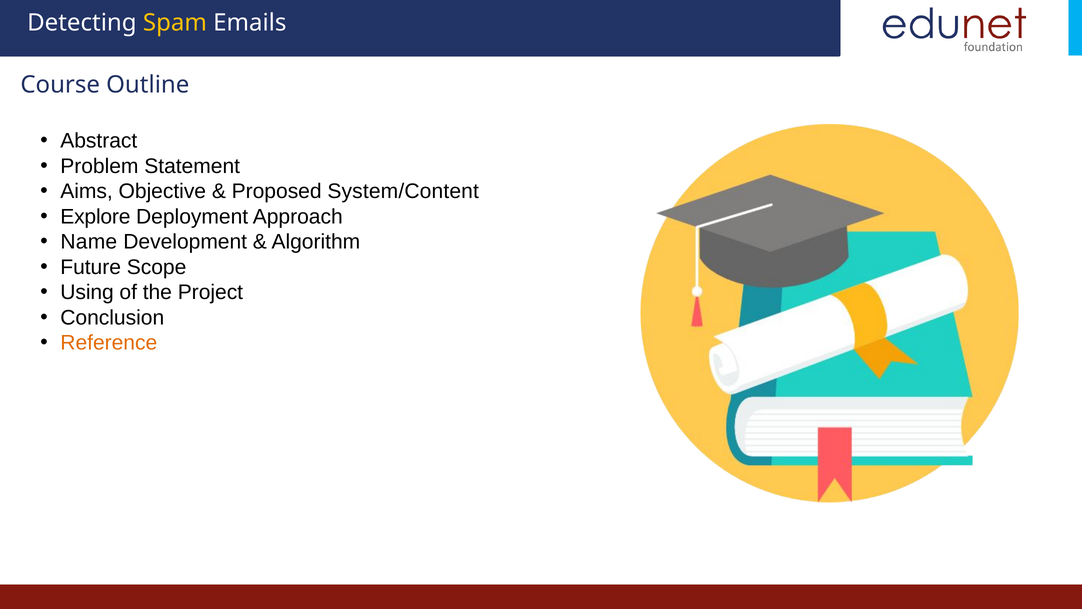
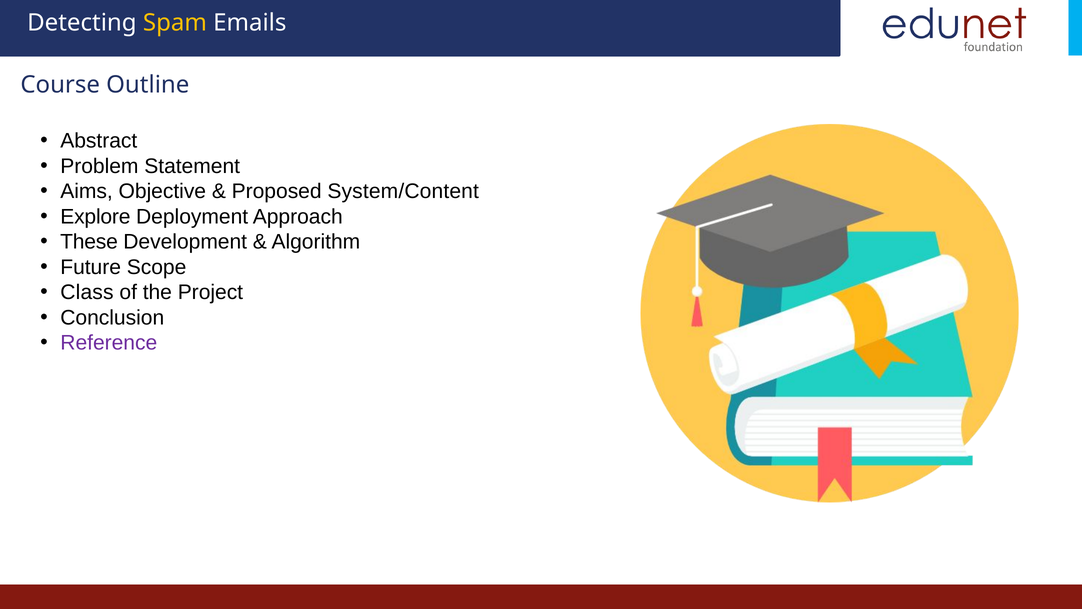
Name: Name -> These (89, 242)
Using: Using -> Class (87, 292)
Reference colour: orange -> purple (109, 343)
